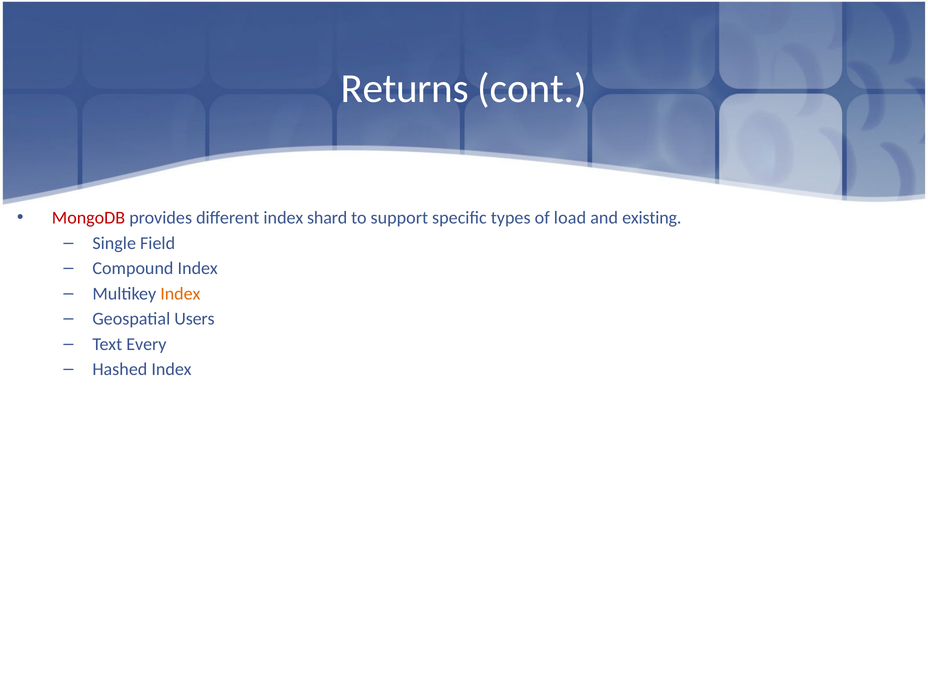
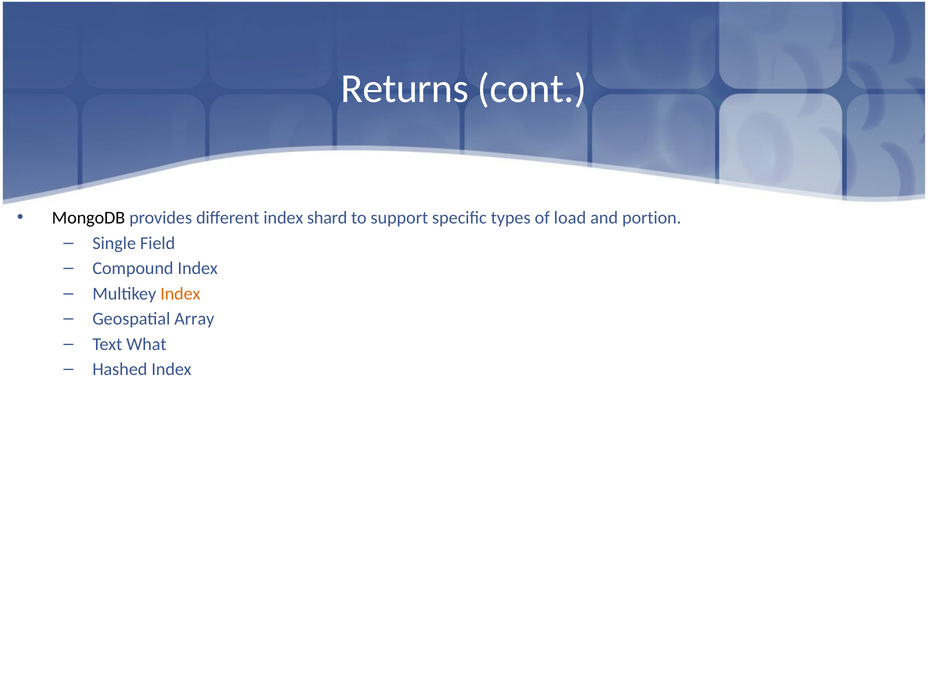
MongoDB colour: red -> black (88, 218)
existing: existing -> portion (652, 218)
Users: Users -> Array (194, 319)
Every: Every -> What (146, 344)
